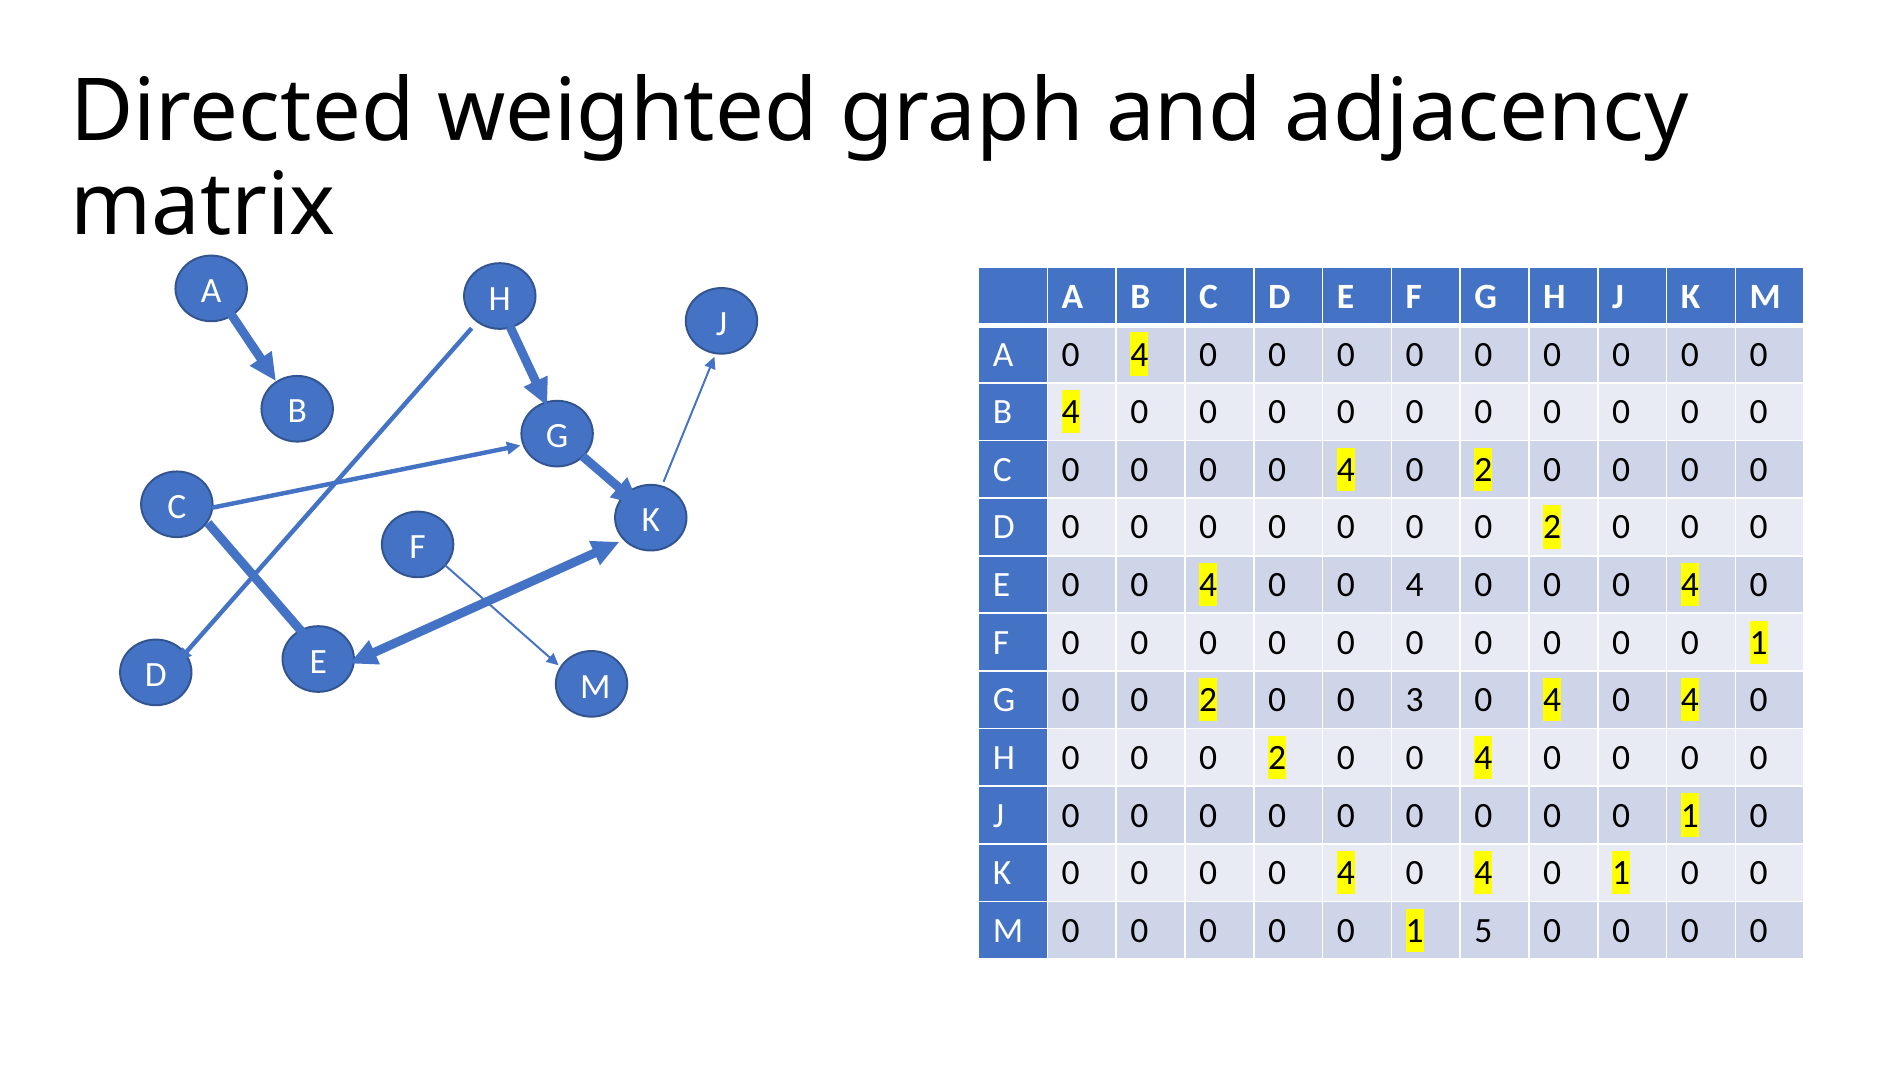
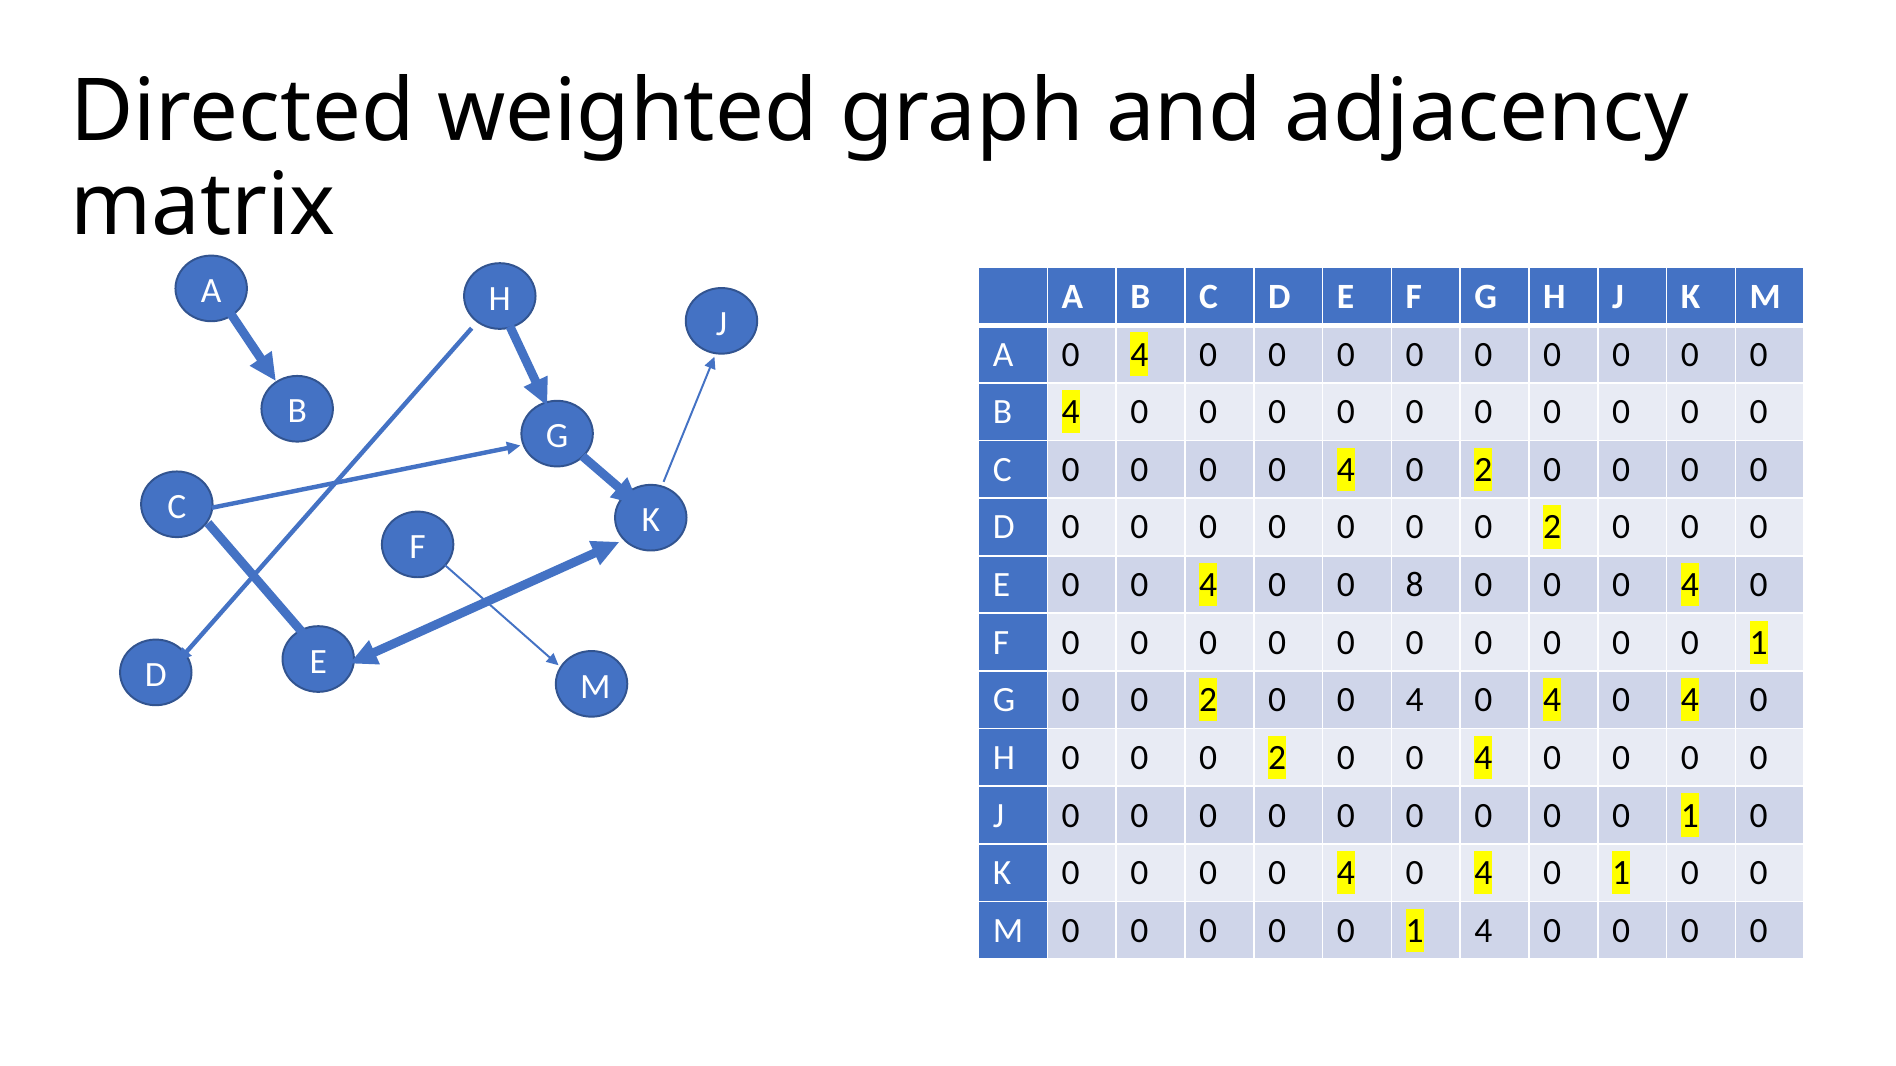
4 0 0 4: 4 -> 8 (1415, 585)
3: 3 -> 4 (1415, 700)
1 5: 5 -> 4 (1483, 931)
